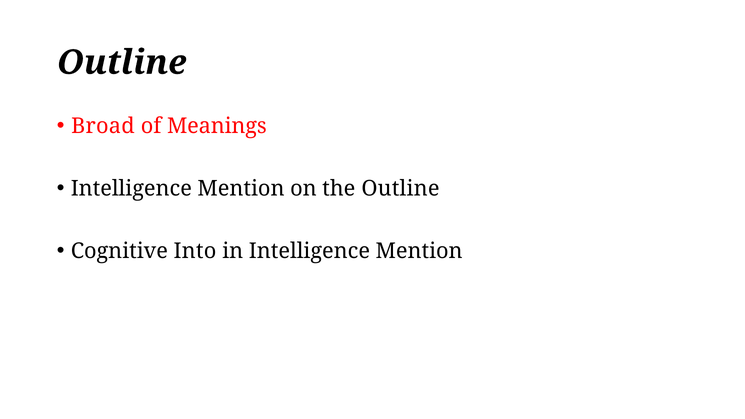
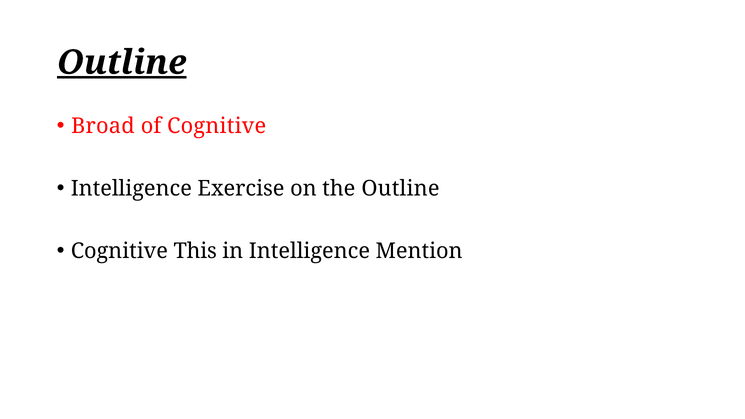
Outline underline: none -> present (122, 63)
of Meanings: Meanings -> Cognitive (217, 126)
Mention: Mention -> Exercise (241, 188)
Into: Into -> This (195, 251)
